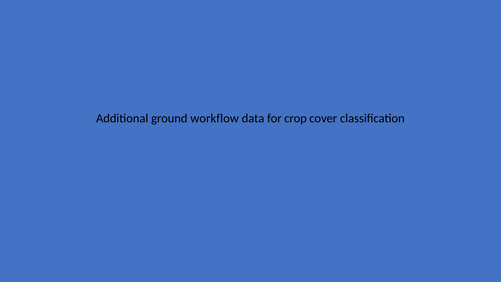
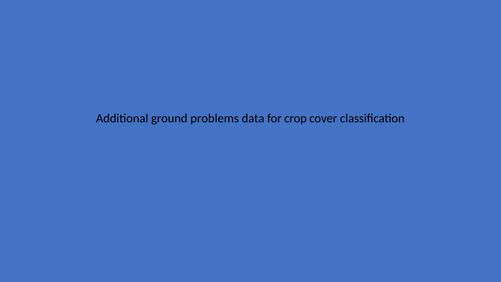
workflow: workflow -> problems (215, 118)
